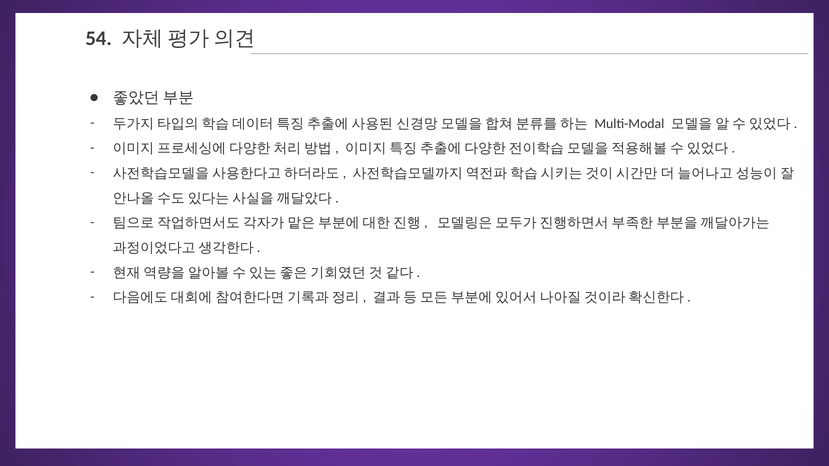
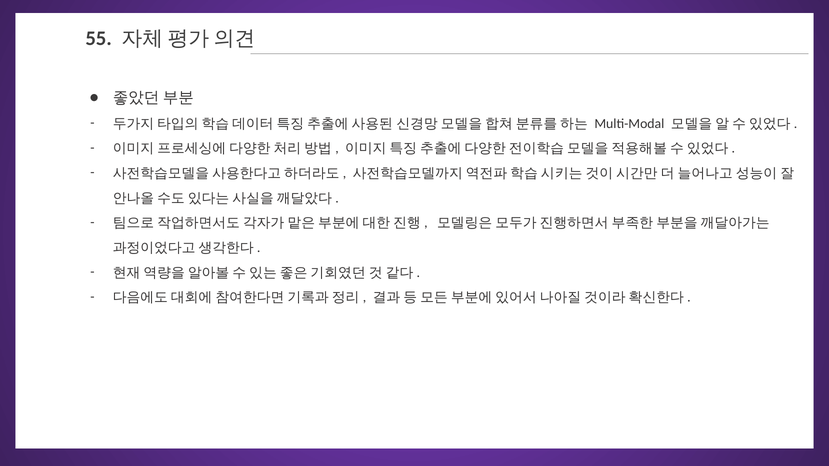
54: 54 -> 55 (99, 38)
